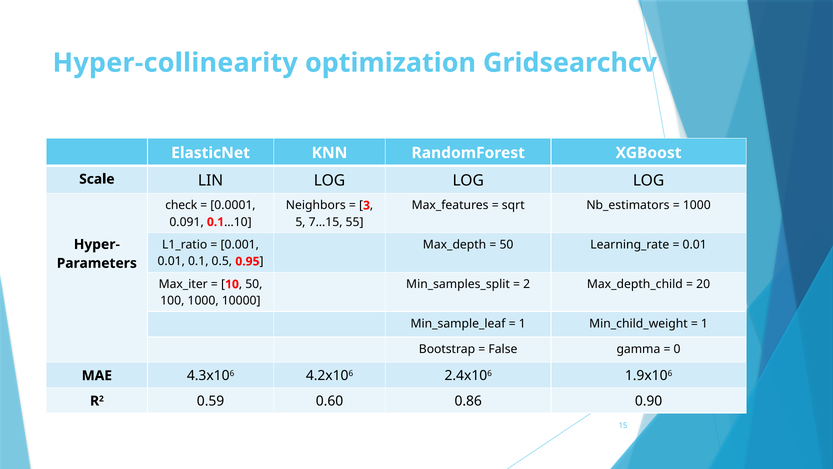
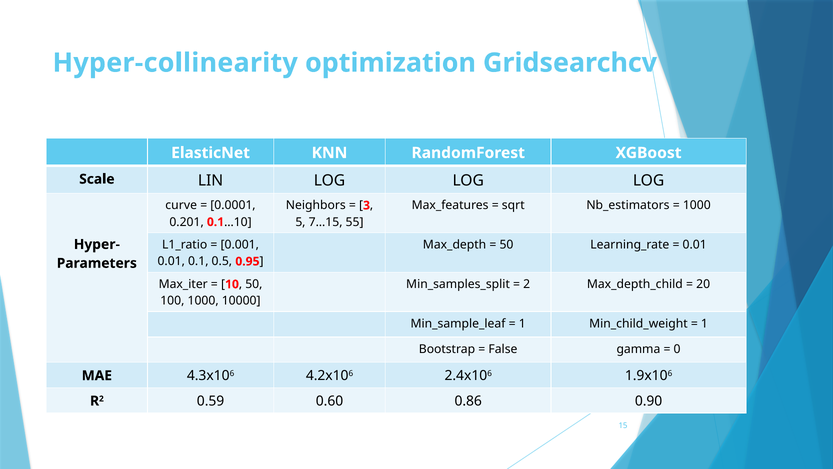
check: check -> curve (181, 205)
0.091: 0.091 -> 0.201 (187, 222)
